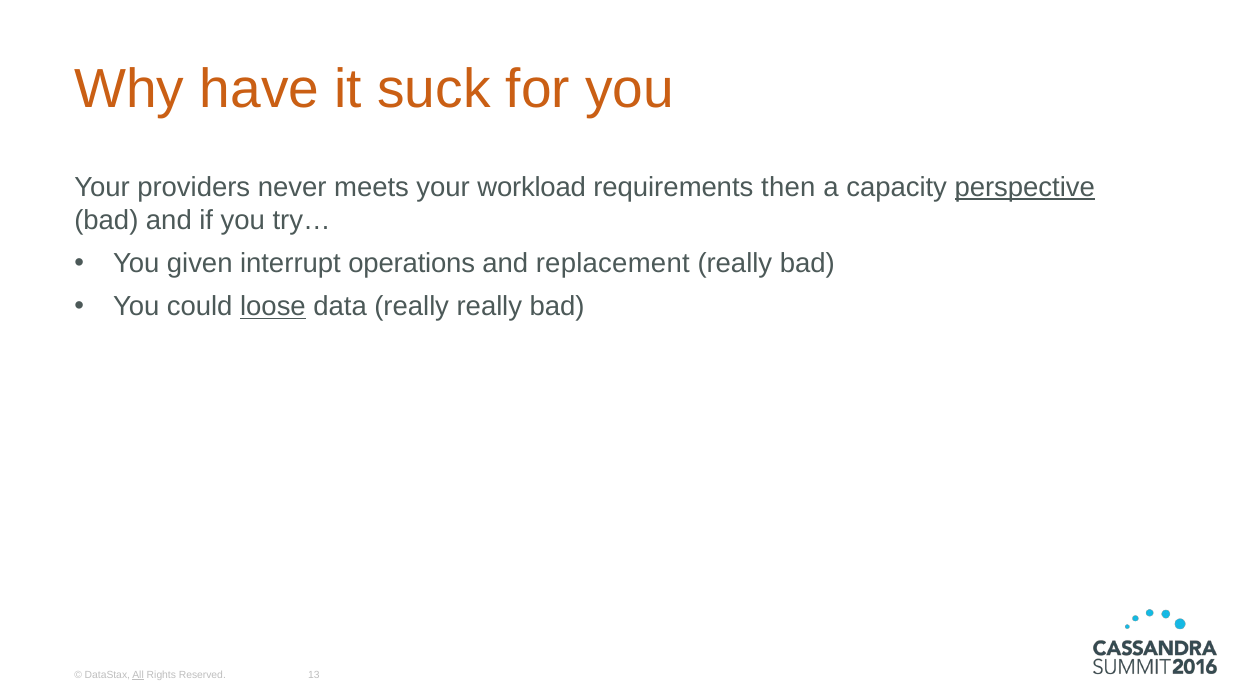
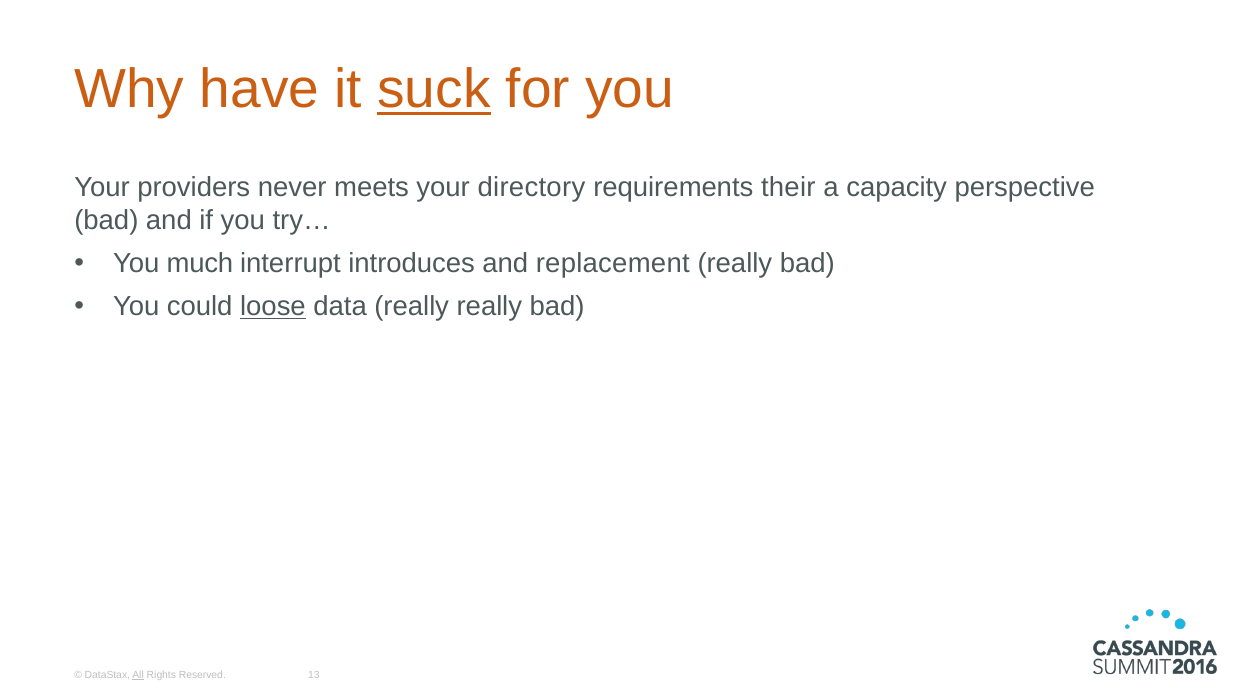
suck underline: none -> present (434, 90)
workload: workload -> directory (531, 187)
then: then -> their (788, 187)
perspective underline: present -> none (1025, 187)
given: given -> much (200, 264)
operations: operations -> introduces (412, 264)
